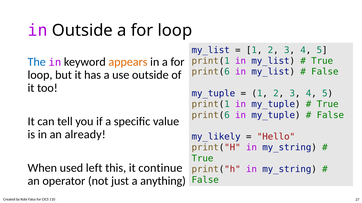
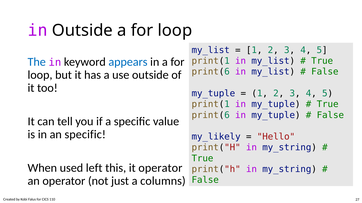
appears colour: orange -> blue (128, 62)
an already: already -> specific (85, 135)
it continue: continue -> operator (160, 168)
anything: anything -> columns (163, 181)
